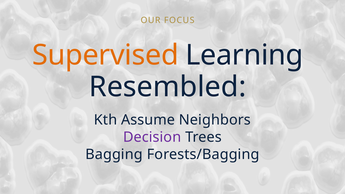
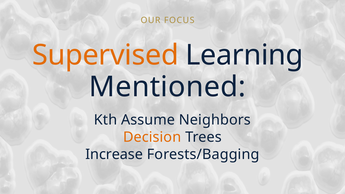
Resembled: Resembled -> Mentioned (167, 87)
Decision colour: purple -> orange (152, 137)
Bagging: Bagging -> Increase (114, 155)
